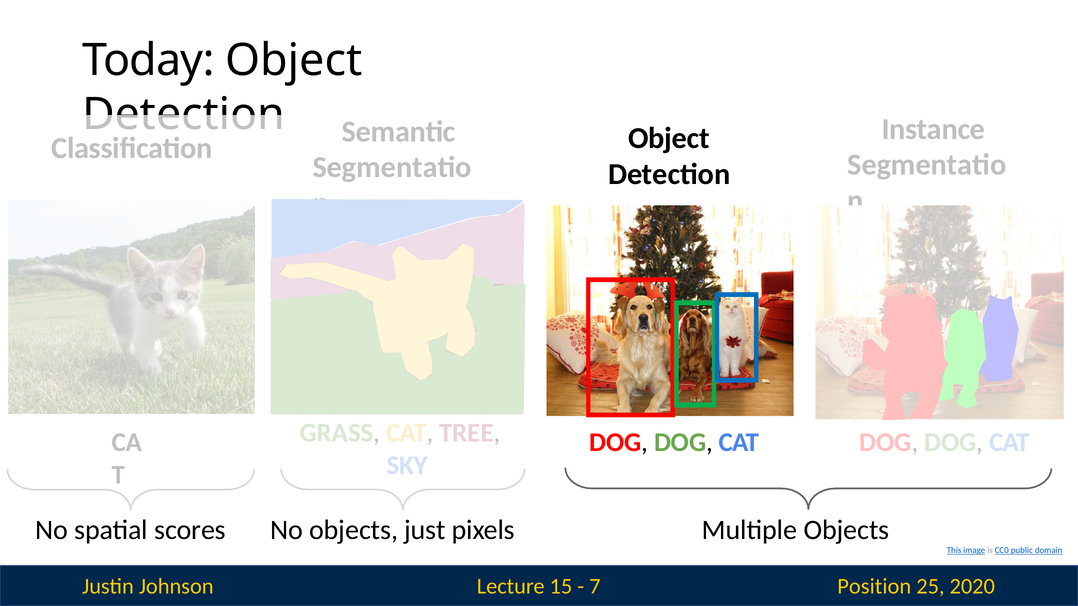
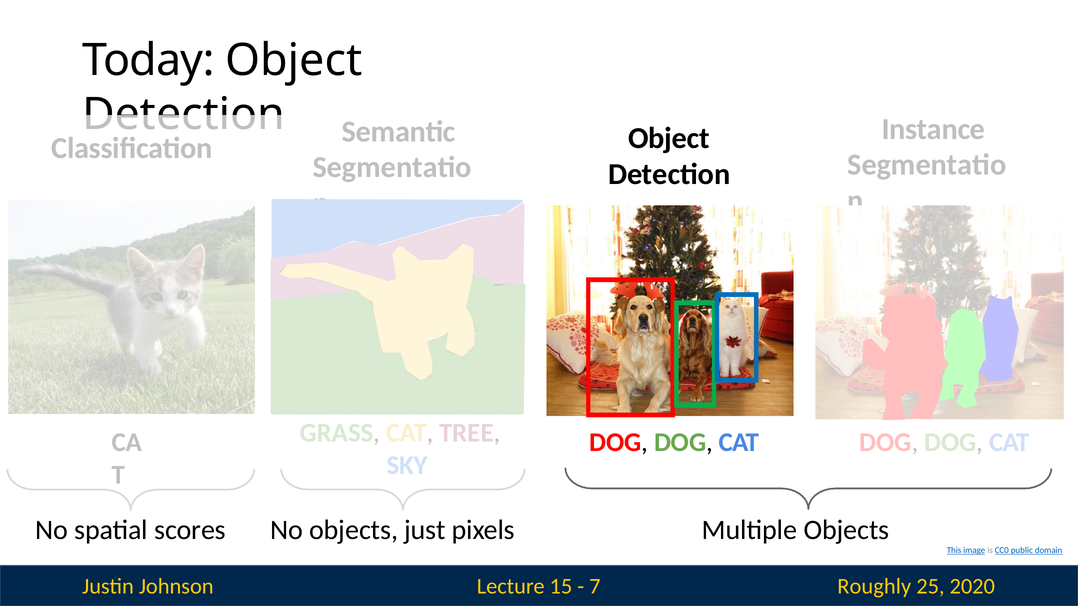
Position: Position -> Roughly (874, 587)
